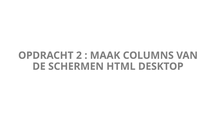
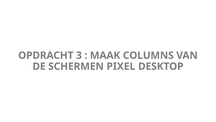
2: 2 -> 3 (79, 55)
HTML: HTML -> PIXEL (121, 66)
